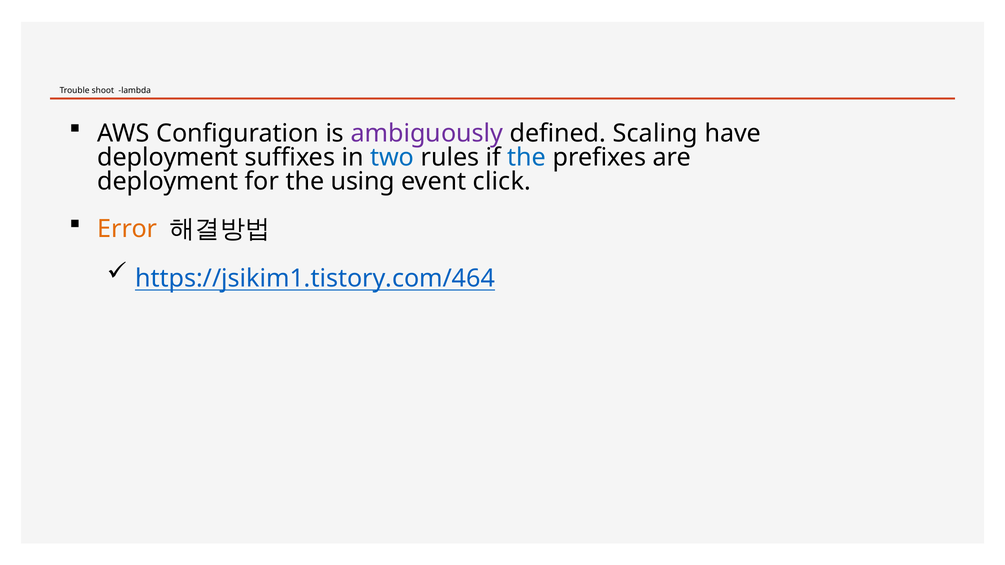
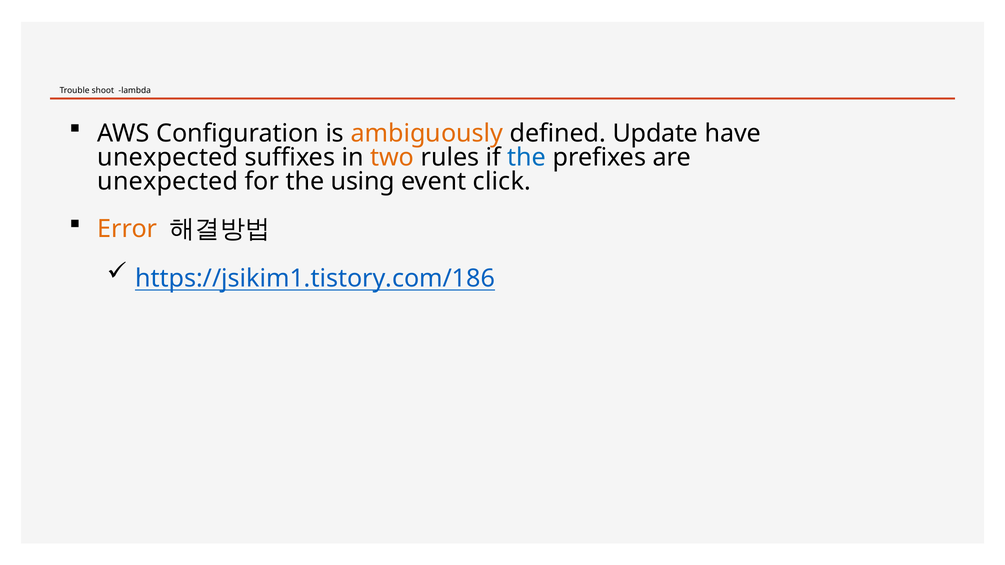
ambiguously colour: purple -> orange (427, 133)
Scaling: Scaling -> Update (655, 133)
deployment: deployment -> unexpected (168, 158)
two colour: blue -> orange (392, 158)
deployment: deployment -> unexpected (168, 182)
https://jsikim1.tistory.com/464: https://jsikim1.tistory.com/464 -> https://jsikim1.tistory.com/186 (315, 279)
